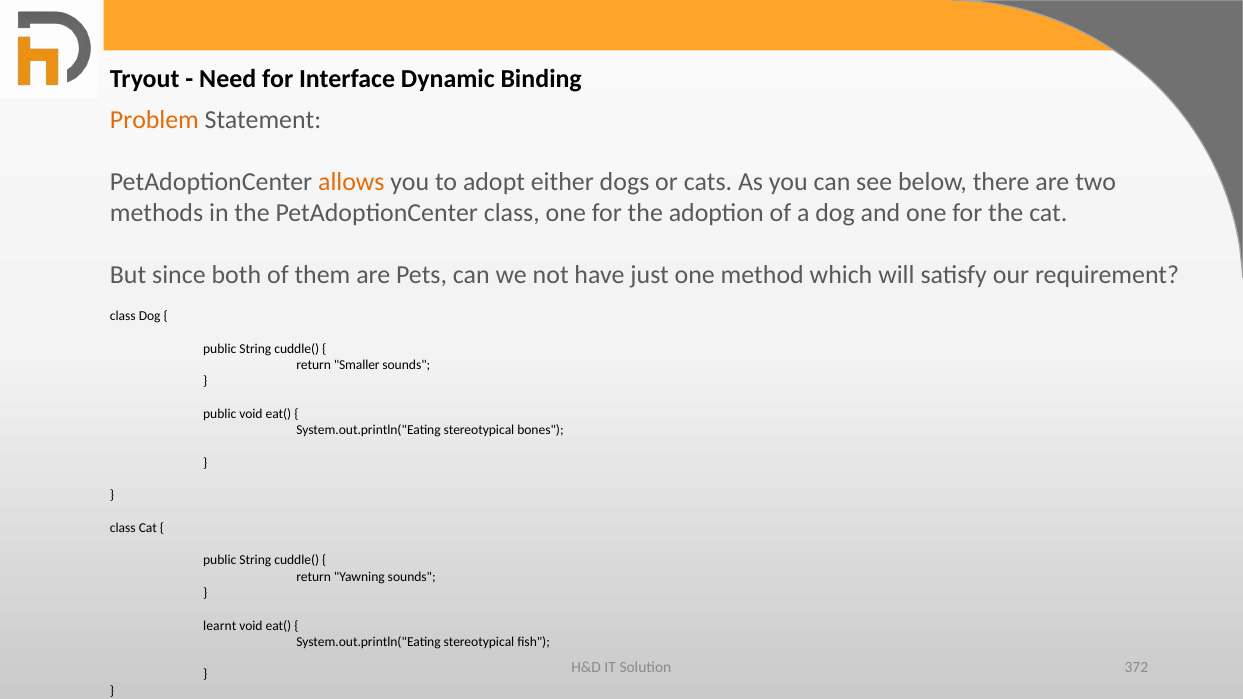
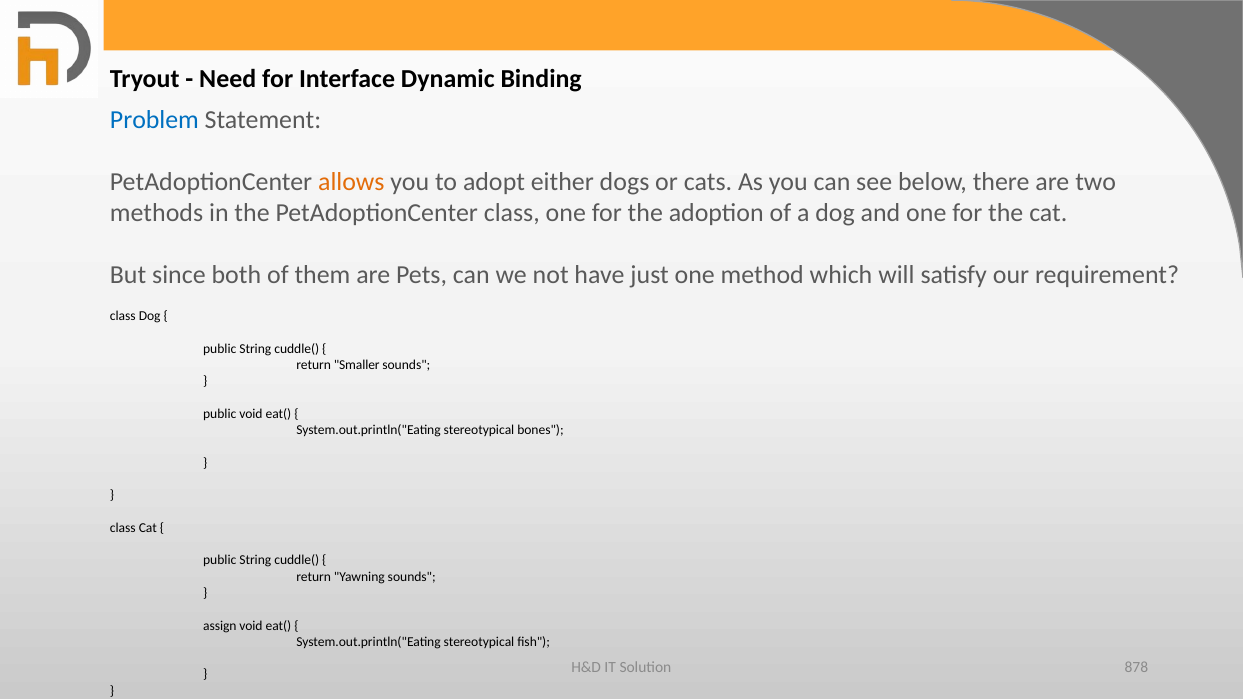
Problem colour: orange -> blue (154, 120)
learnt: learnt -> assign (220, 626)
372: 372 -> 878 (1136, 668)
